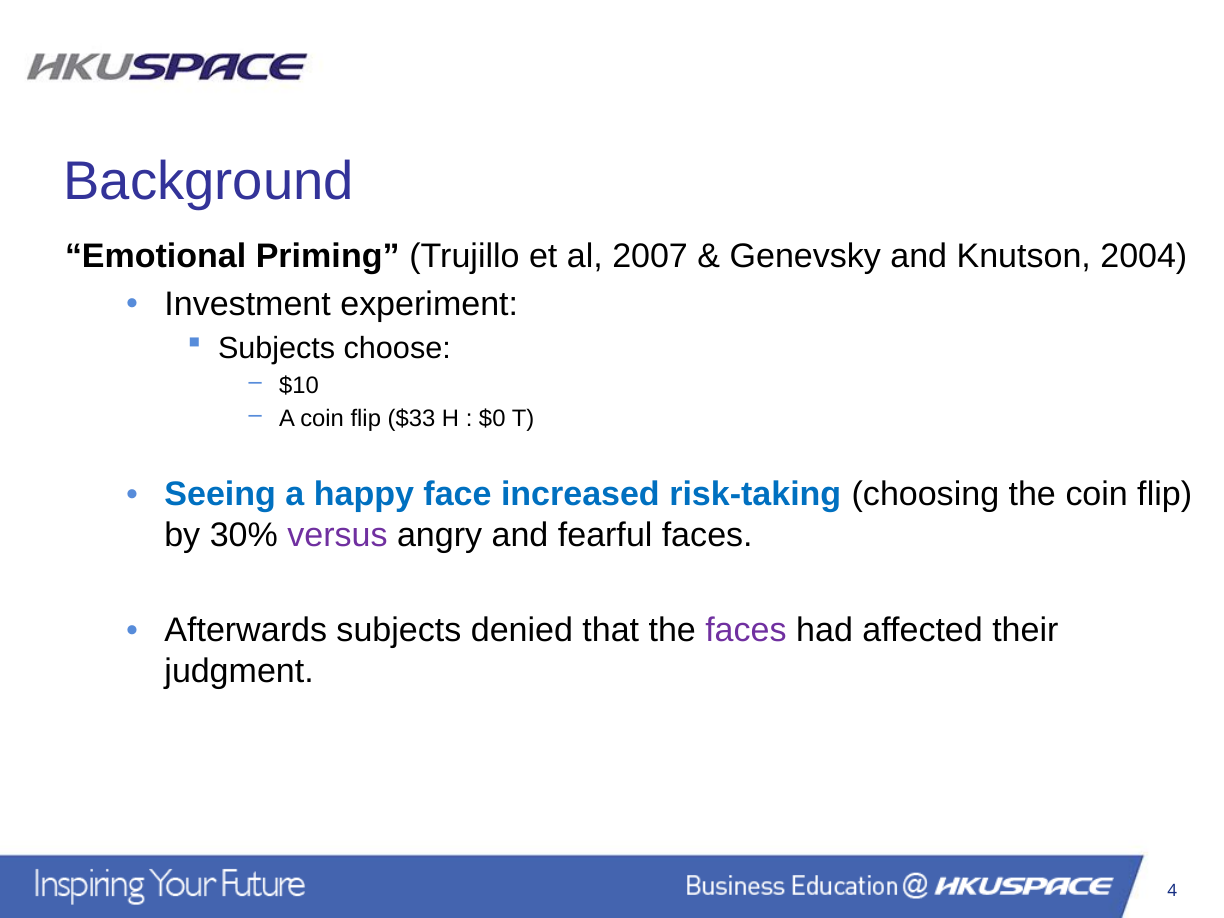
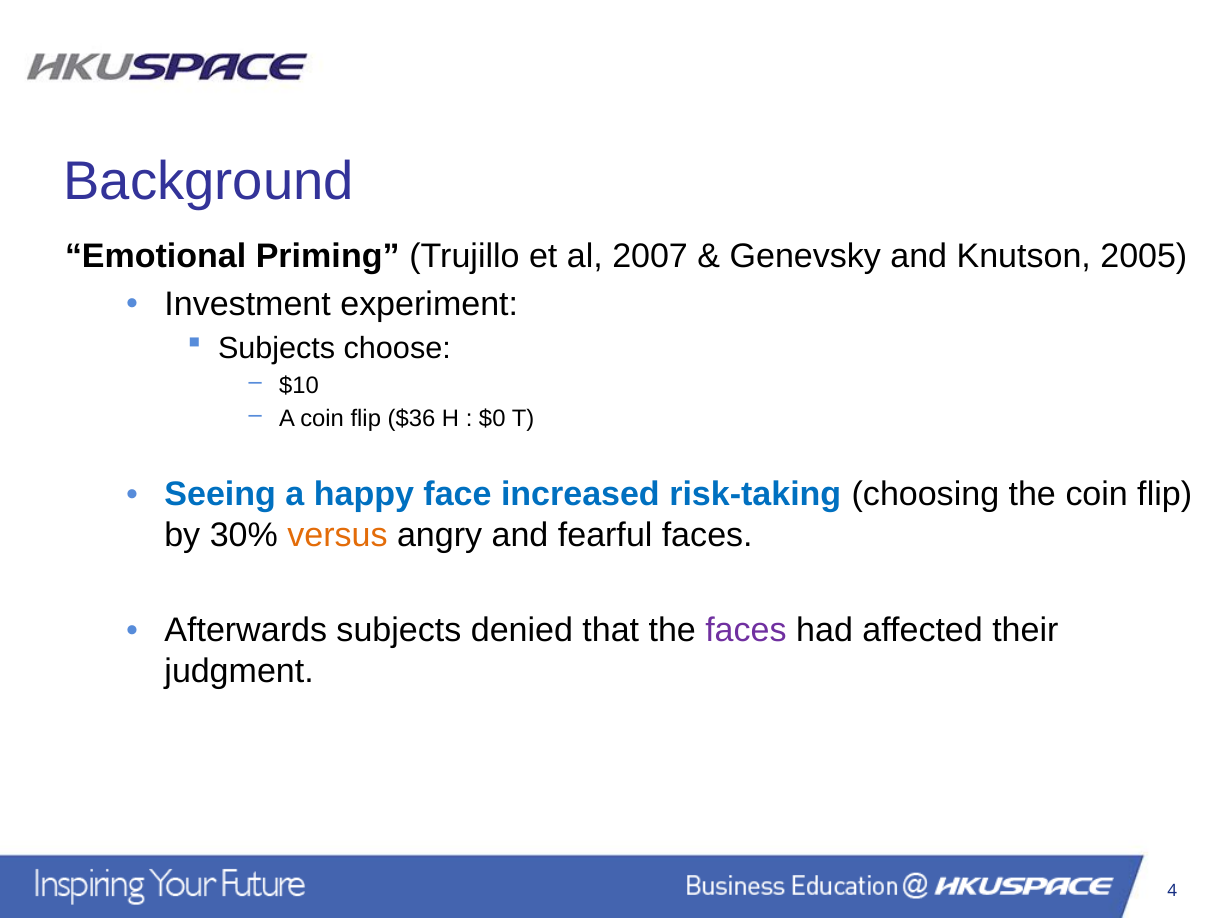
2004: 2004 -> 2005 (1144, 256)
$33: $33 -> $36 (412, 419)
versus colour: purple -> orange (337, 535)
